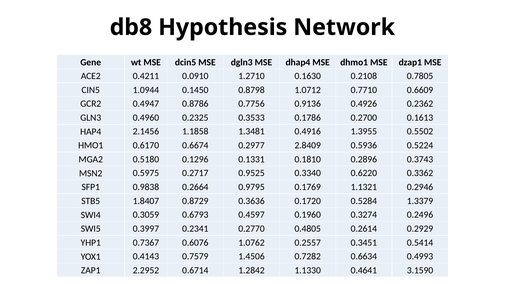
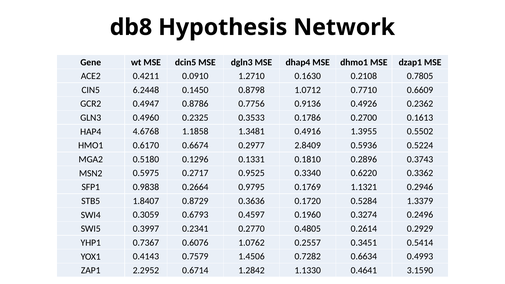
1.0944: 1.0944 -> 6.2448 (146, 90)
2.1456: 2.1456 -> 4.6768 (146, 132)
